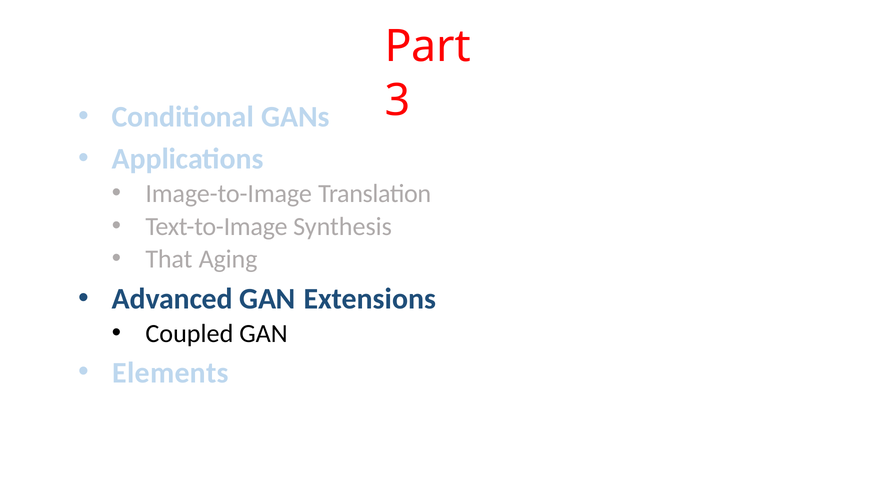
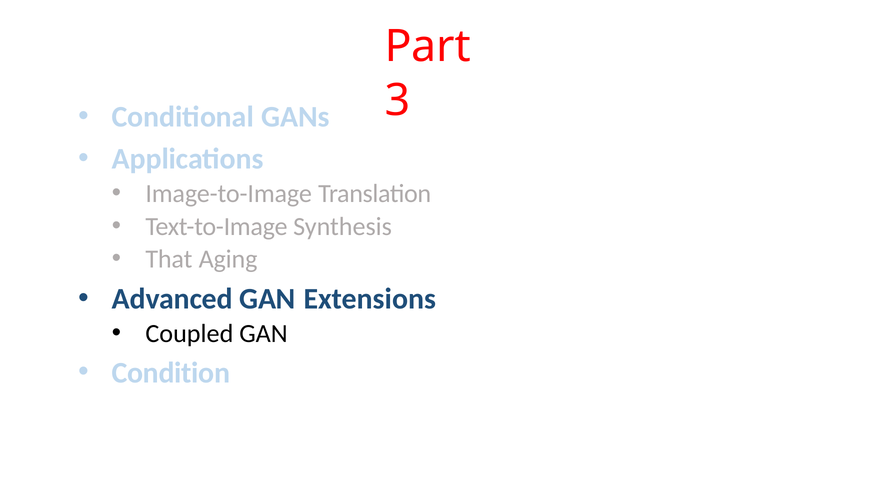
Elements: Elements -> Condition (171, 373)
